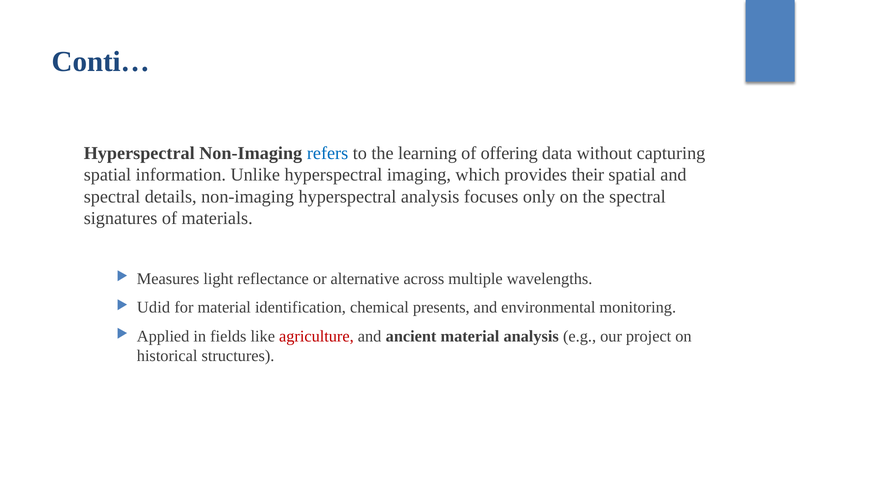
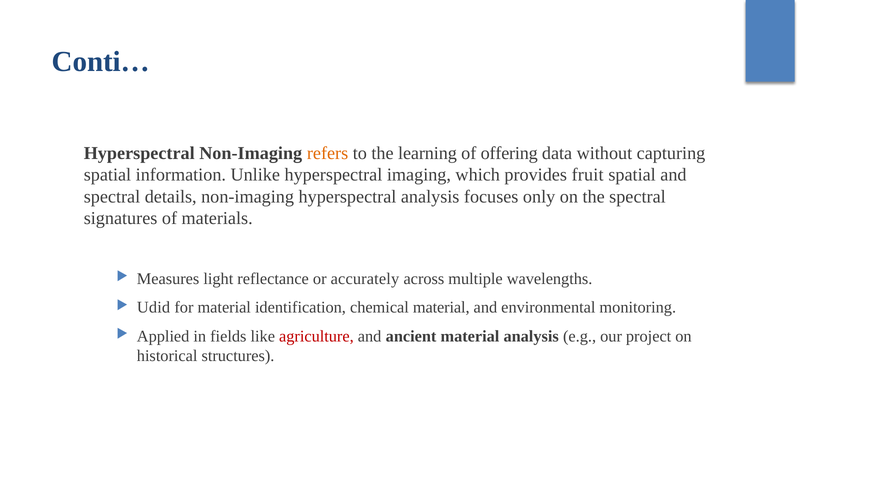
refers colour: blue -> orange (328, 153)
their: their -> fruit (588, 175)
alternative: alternative -> accurately (365, 279)
chemical presents: presents -> material (441, 308)
